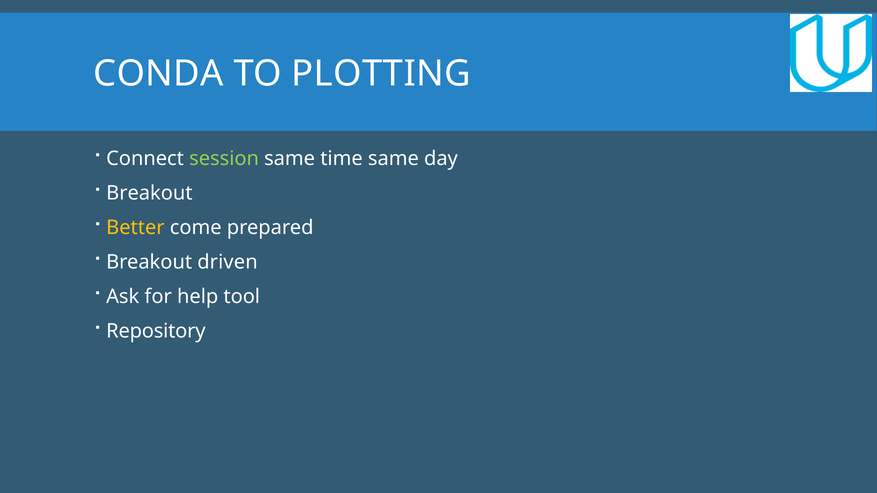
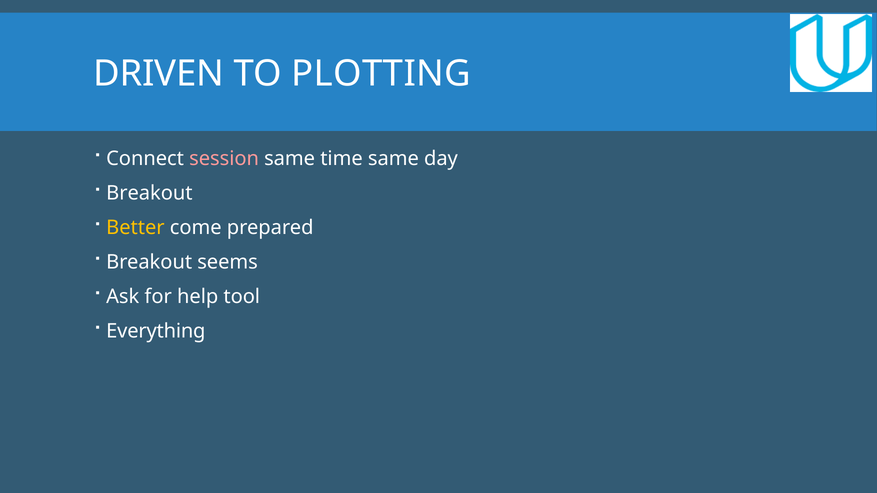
CONDA: CONDA -> DRIVEN (159, 74)
session colour: light green -> pink (224, 159)
driven: driven -> seems (228, 262)
Repository: Repository -> Everything (156, 331)
